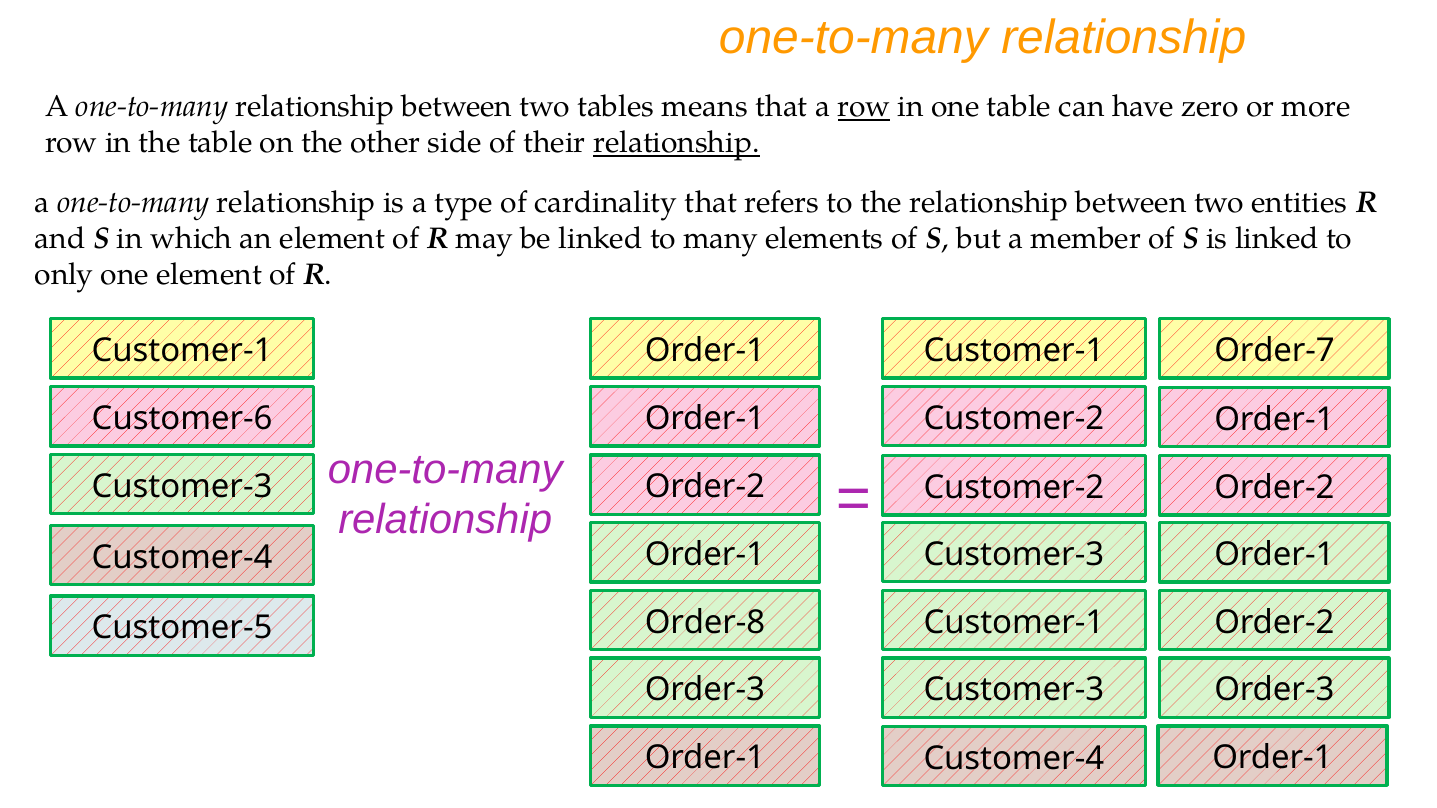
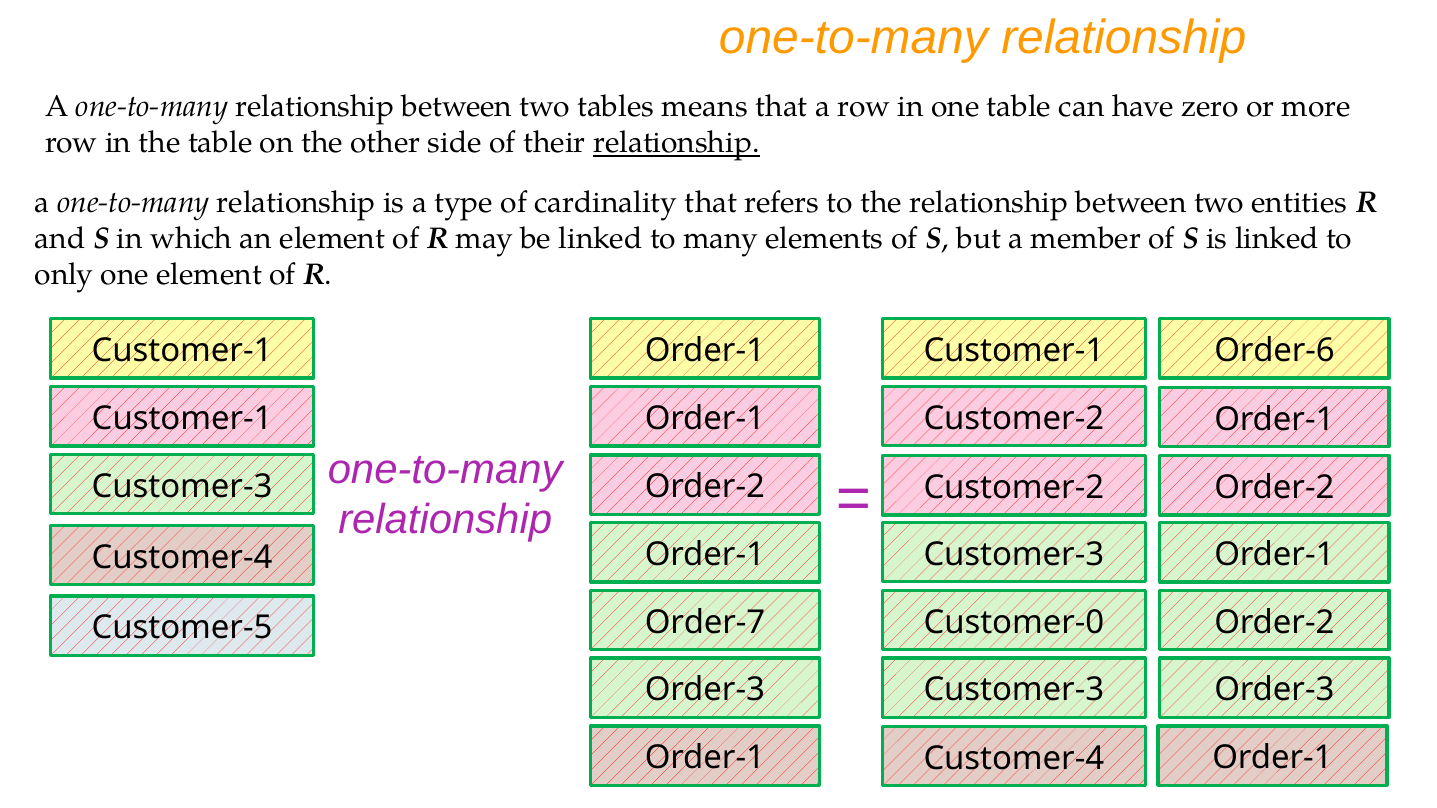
row underline: present -> none (864, 107)
Order-7: Order-7 -> Order-6 (1274, 351)
Customer-6: Customer-6 -> Customer-1 (182, 419)
Order-8: Order-8 -> Order-7 (705, 622)
Customer-1: Customer-1 -> Customer-0 (1014, 622)
